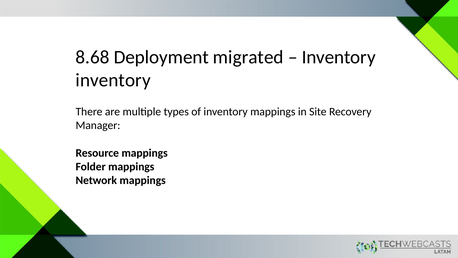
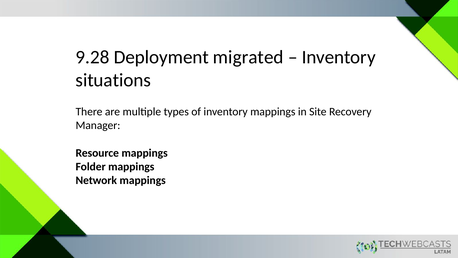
8.68: 8.68 -> 9.28 (92, 57)
inventory: inventory -> situations (113, 80)
